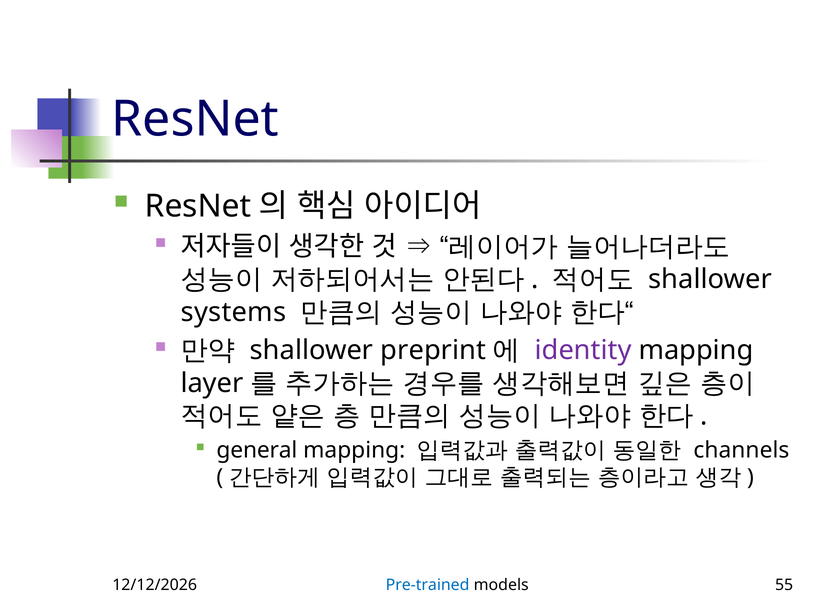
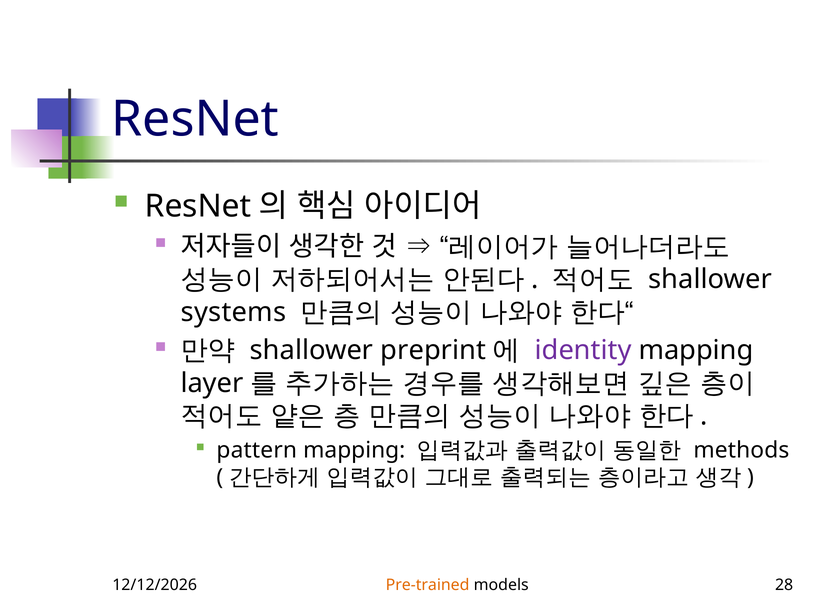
general: general -> pattern (257, 450)
channels: channels -> methods (741, 450)
Pre-trained colour: blue -> orange (428, 585)
55: 55 -> 28 (784, 585)
